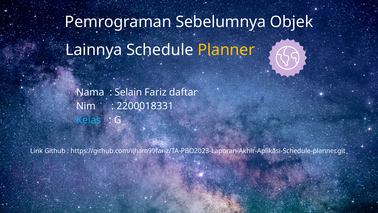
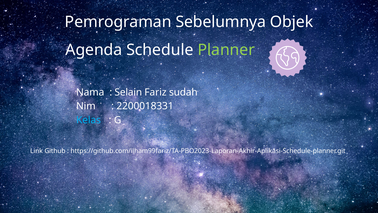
Lainnya: Lainnya -> Agenda (94, 50)
Planner colour: yellow -> light green (226, 50)
daftar: daftar -> sudah (183, 92)
